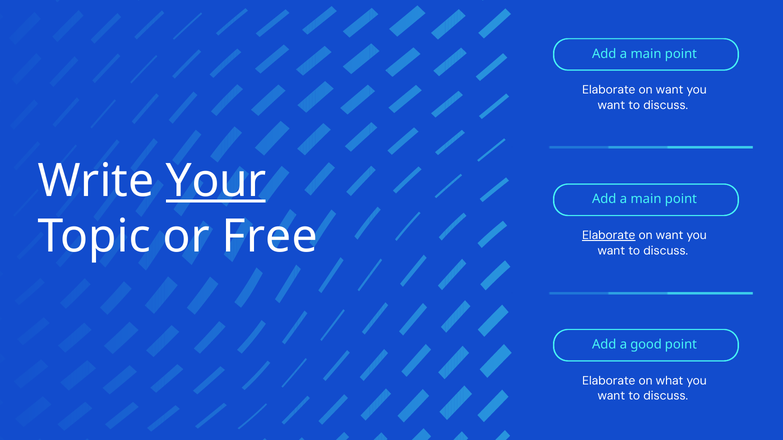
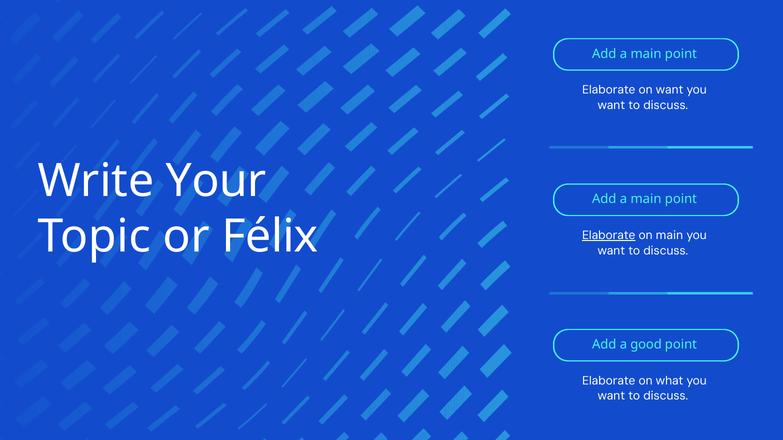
Your underline: present -> none (216, 181)
Free: Free -> Félix (270, 237)
want: want -> main (669, 236)
